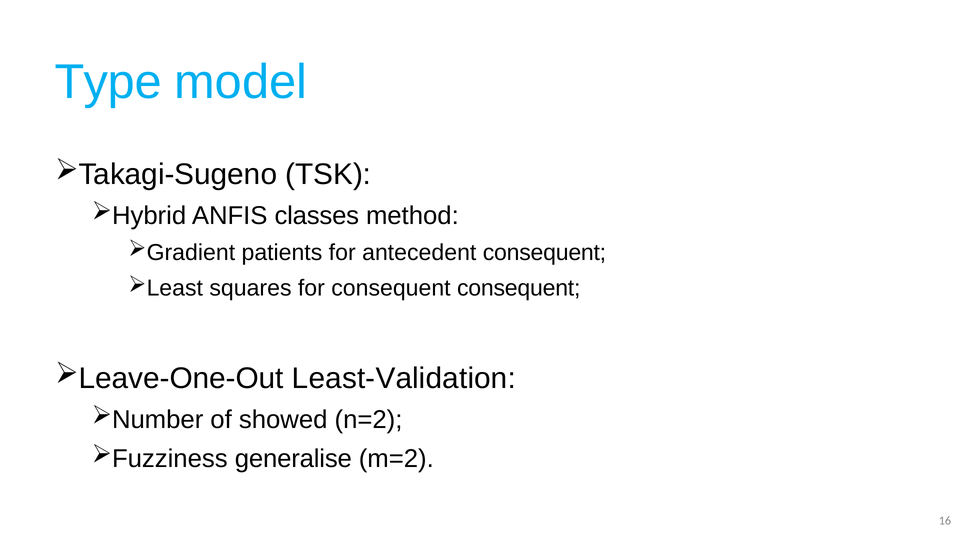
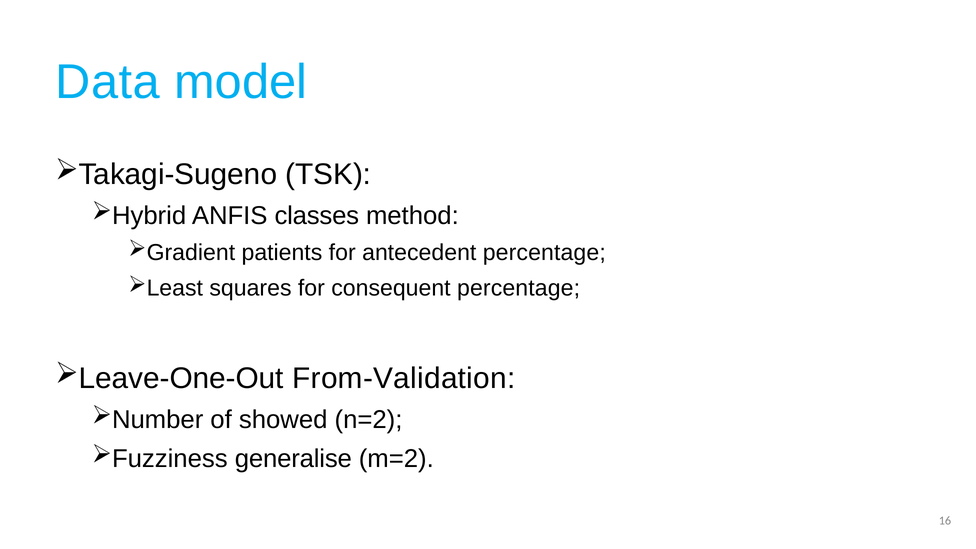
Type: Type -> Data (108, 82)
antecedent consequent: consequent -> percentage (544, 253)
consequent consequent: consequent -> percentage (519, 288)
Least-Validation: Least-Validation -> From-Validation (404, 378)
